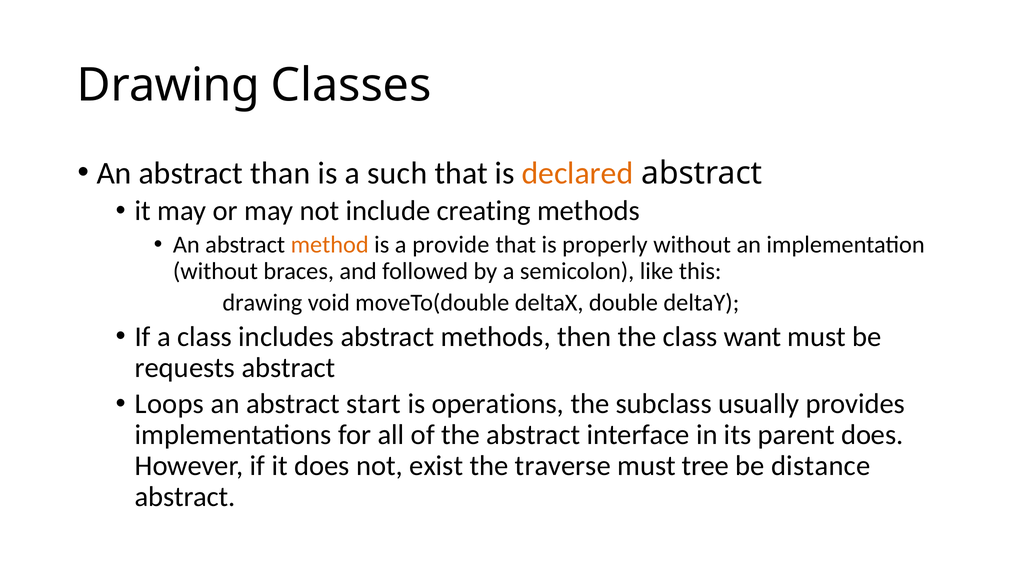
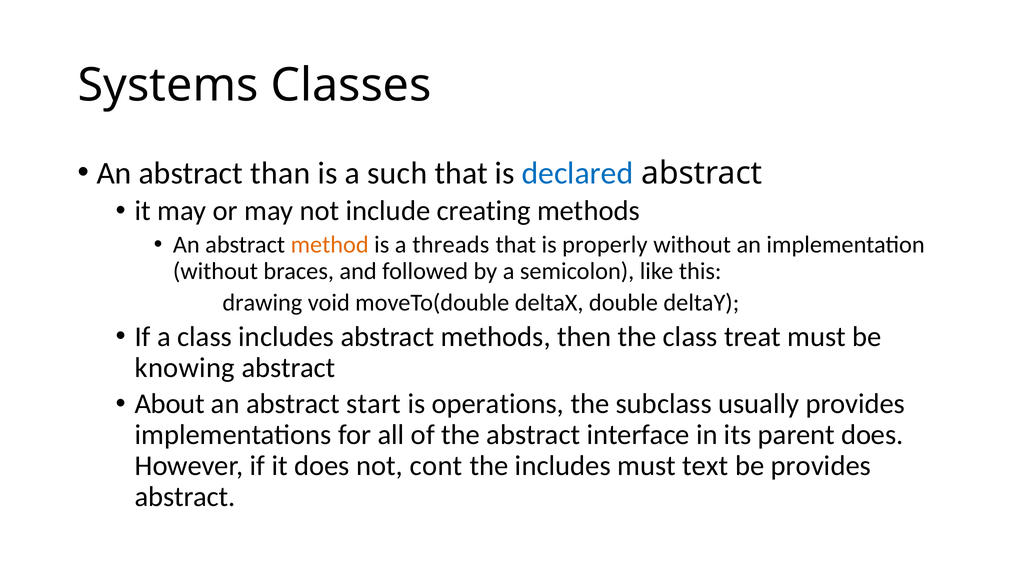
Drawing: Drawing -> Systems (168, 85)
declared colour: orange -> blue (577, 173)
provide: provide -> threads (451, 245)
want: want -> treat (752, 337)
requests: requests -> knowing (185, 368)
Loops: Loops -> About (170, 404)
exist: exist -> cont (436, 466)
the traverse: traverse -> includes (563, 466)
tree: tree -> text (705, 466)
be distance: distance -> provides (821, 466)
